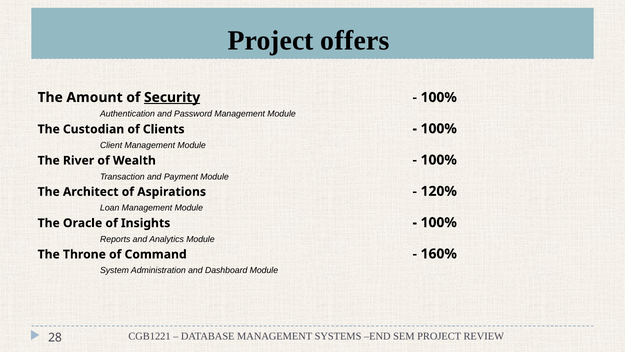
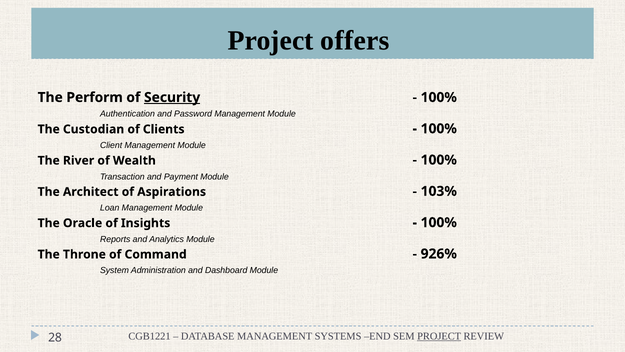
Amount: Amount -> Perform (95, 97)
120%: 120% -> 103% (439, 191)
160%: 160% -> 926% (439, 254)
PROJECT underline: none -> present (439, 336)
